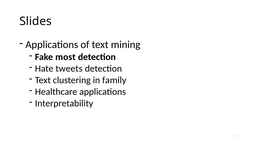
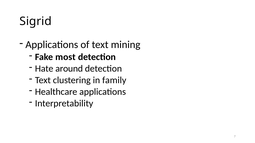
Slides: Slides -> Sigrid (36, 21)
tweets: tweets -> around (69, 69)
